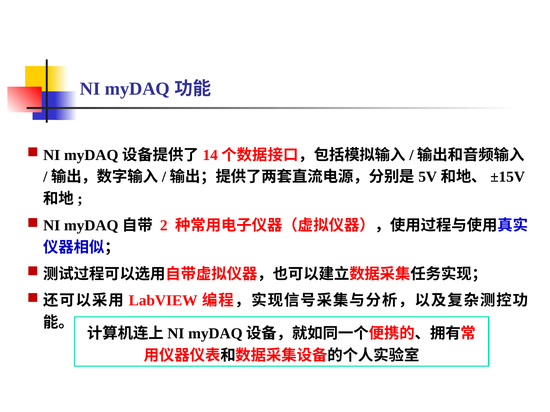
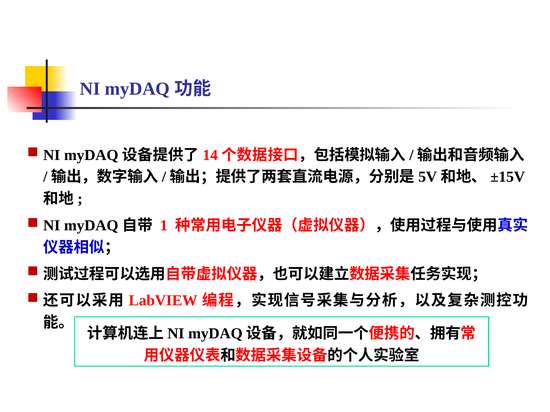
2: 2 -> 1 (164, 226)
